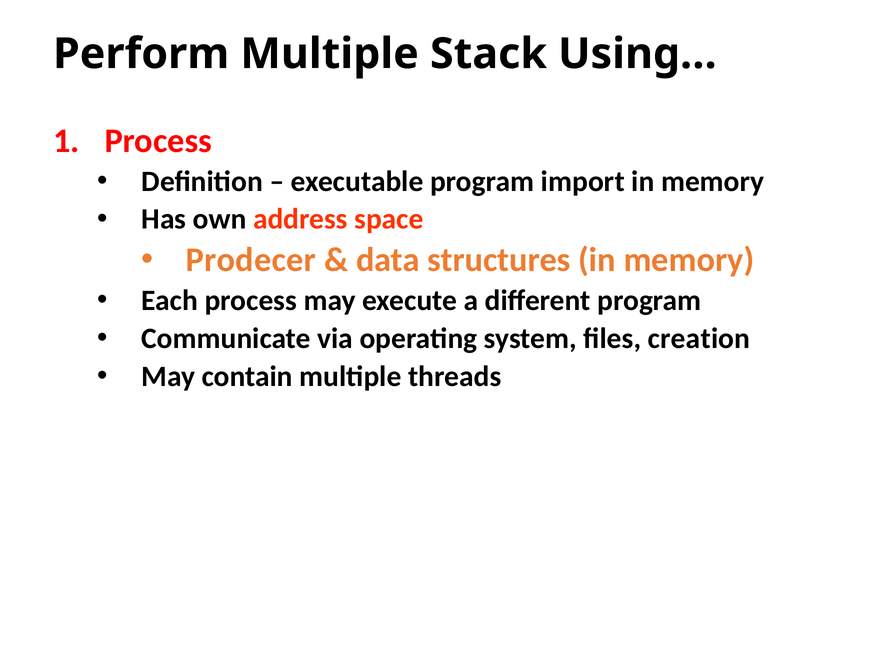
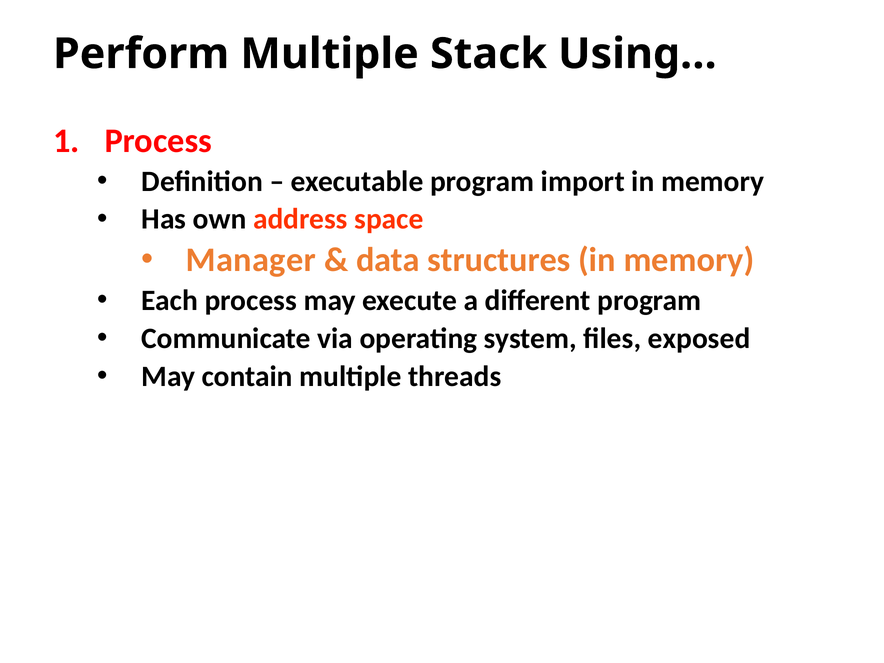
Prodecer: Prodecer -> Manager (251, 260)
creation: creation -> exposed (699, 338)
